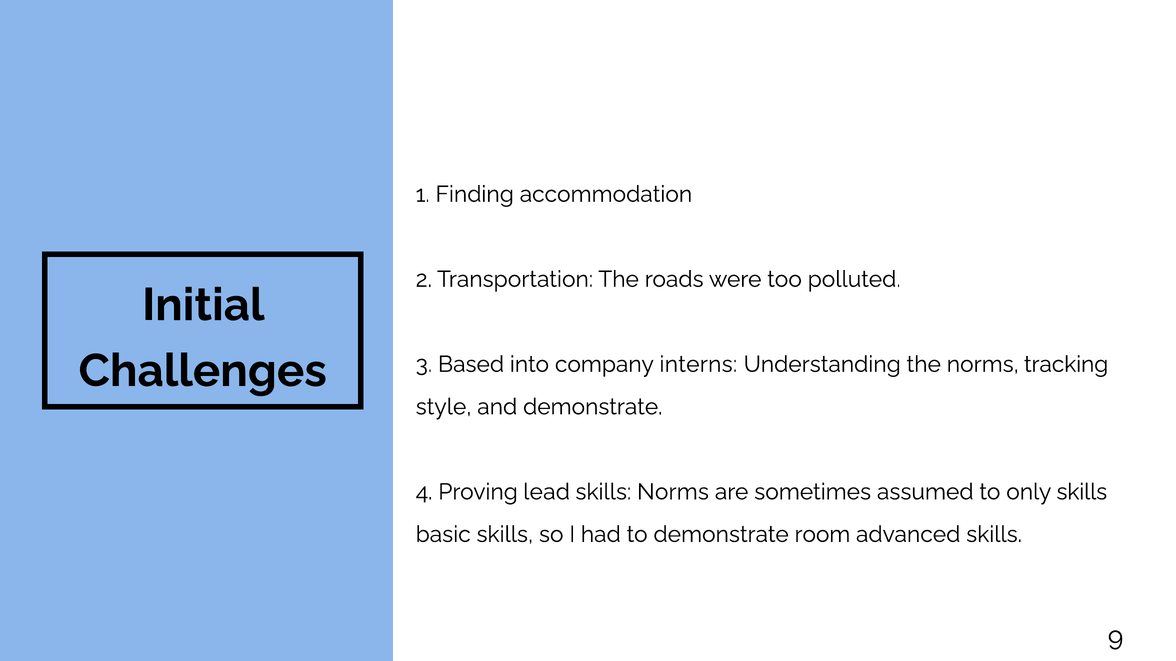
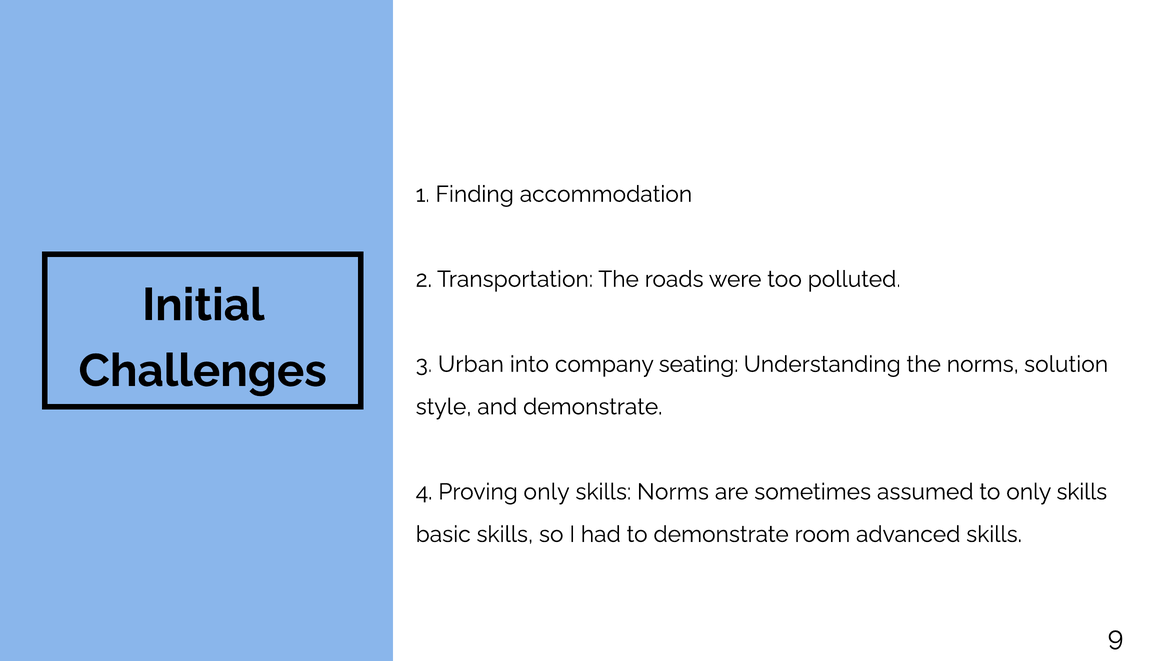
Based: Based -> Urban (471, 365)
interns: interns -> seating (699, 365)
tracking: tracking -> solution (1066, 365)
Proving lead: lead -> only (546, 492)
